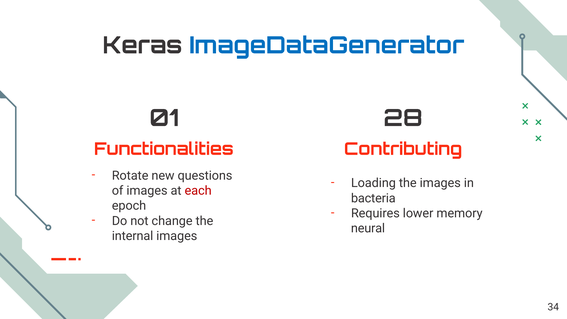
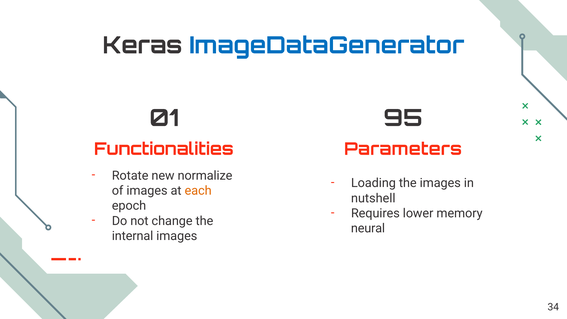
28: 28 -> 95 (403, 118)
Contributing: Contributing -> Parameters (403, 149)
questions: questions -> normalize (205, 176)
each colour: red -> orange (198, 191)
bacteria: bacteria -> nutshell (373, 198)
